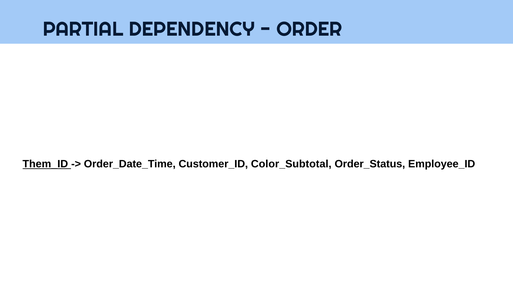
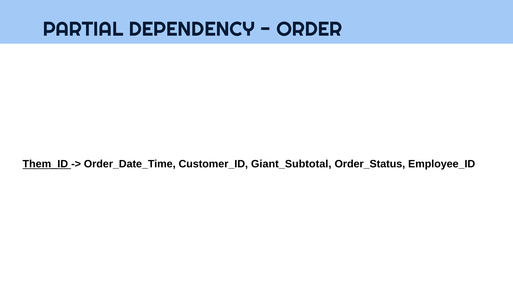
Color_Subtotal: Color_Subtotal -> Giant_Subtotal (291, 164)
